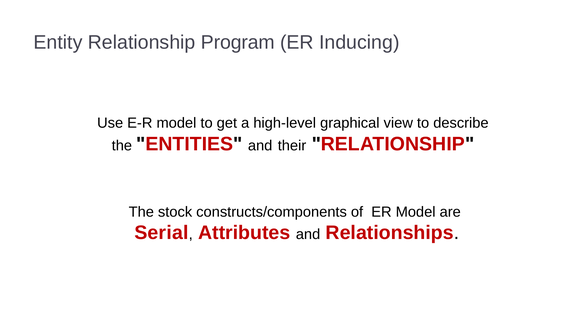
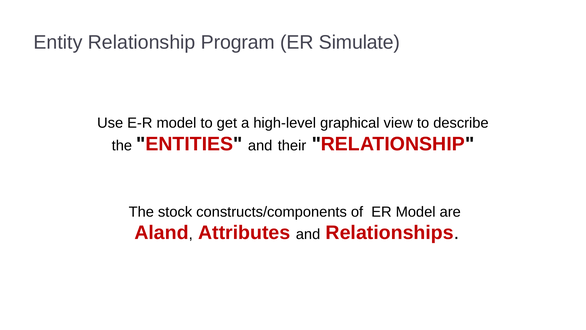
Inducing: Inducing -> Simulate (359, 42)
Serial: Serial -> Aland (162, 232)
